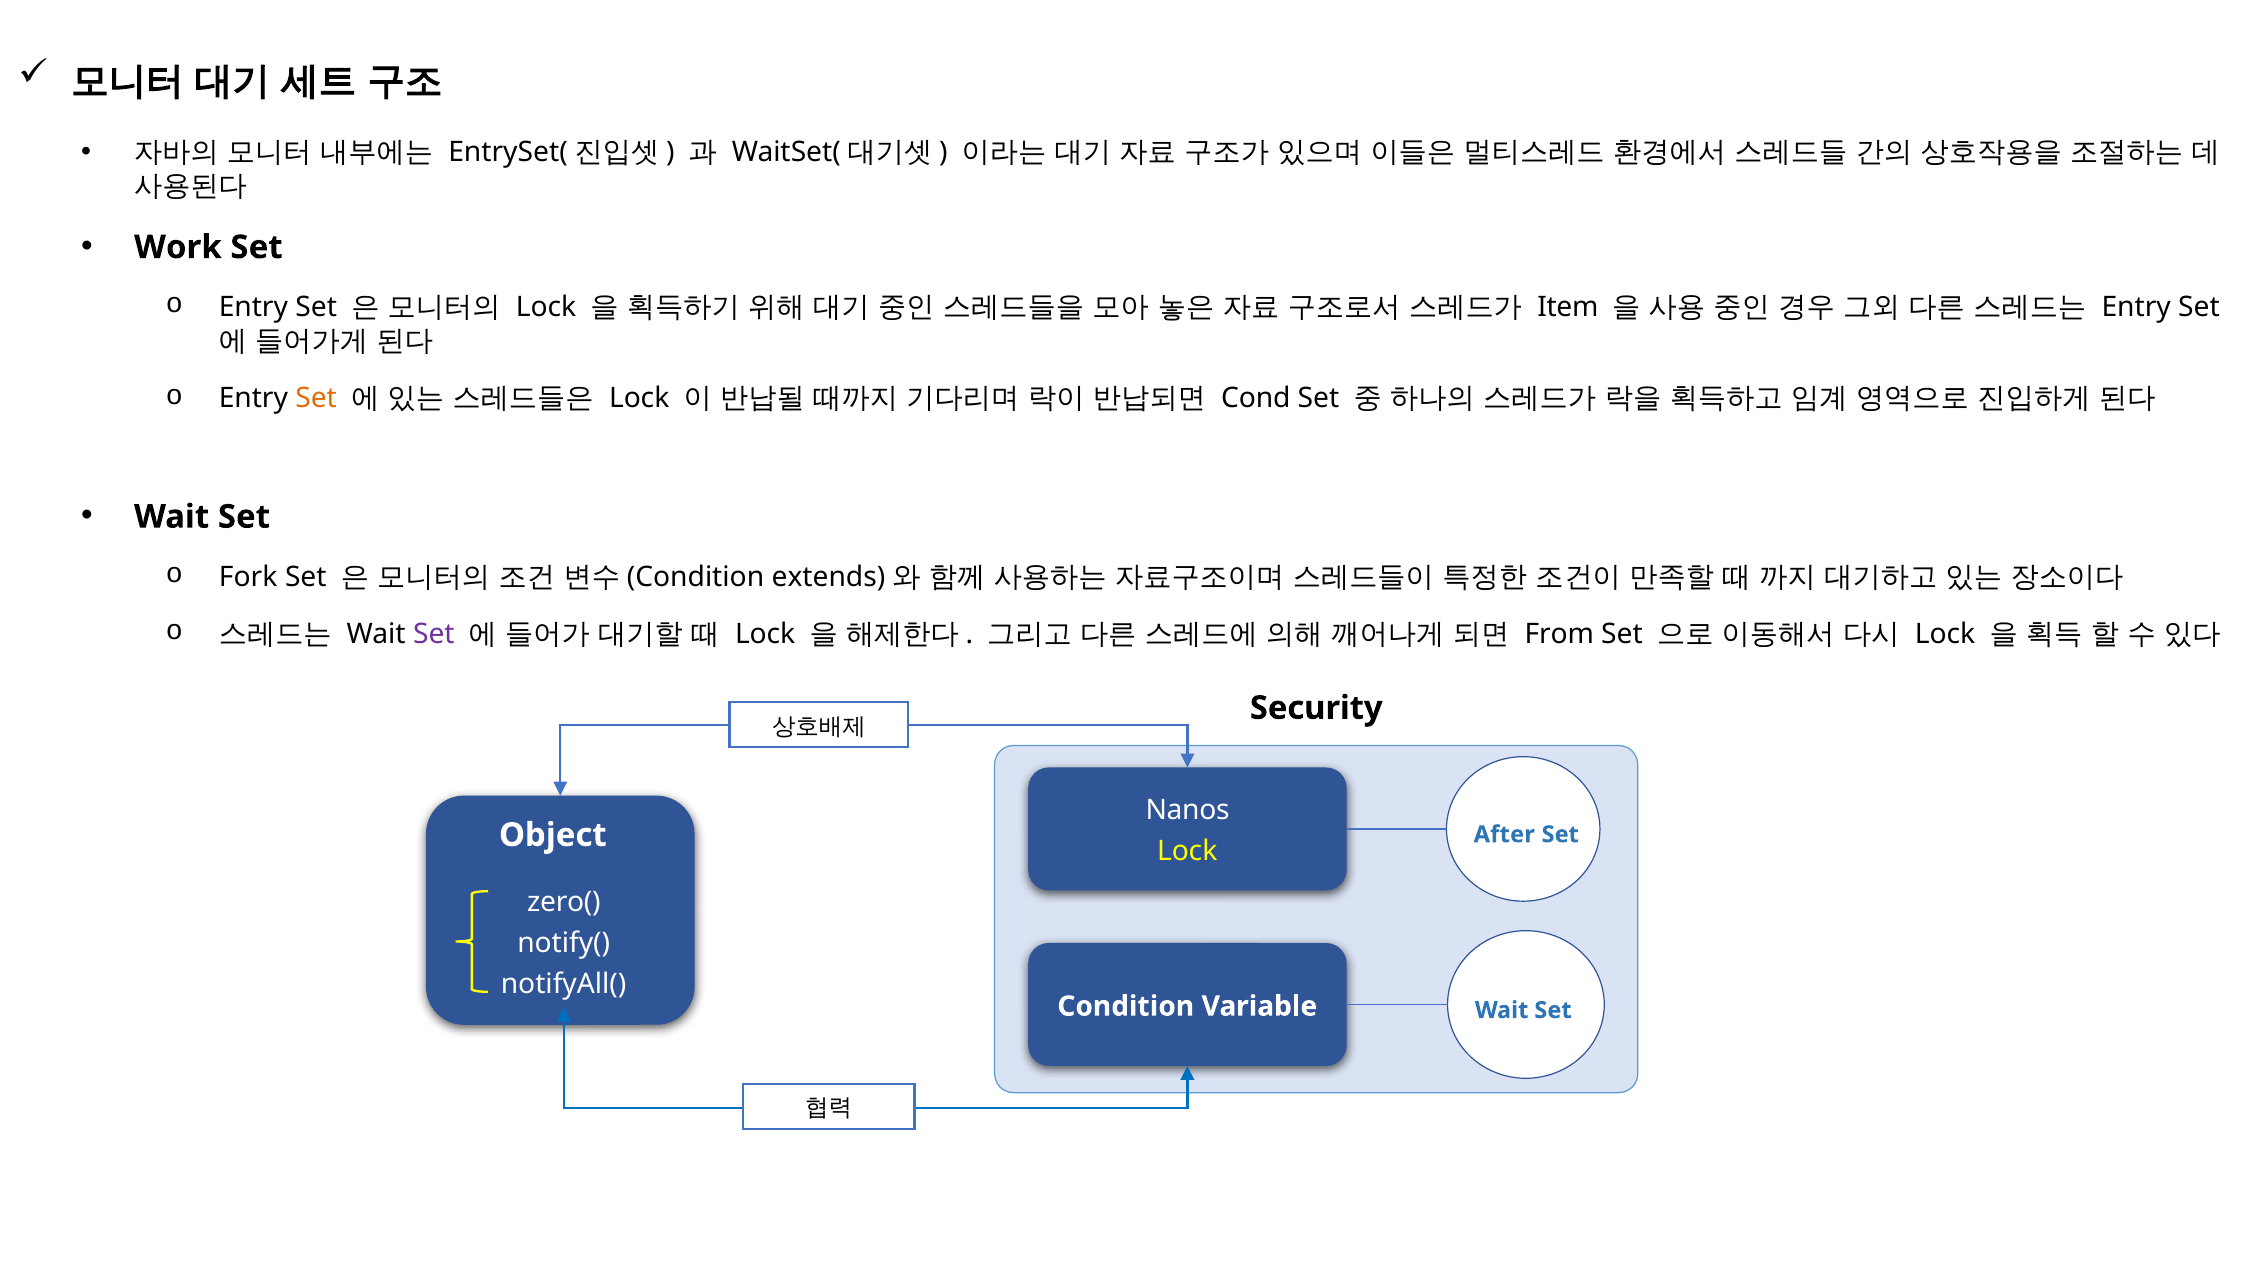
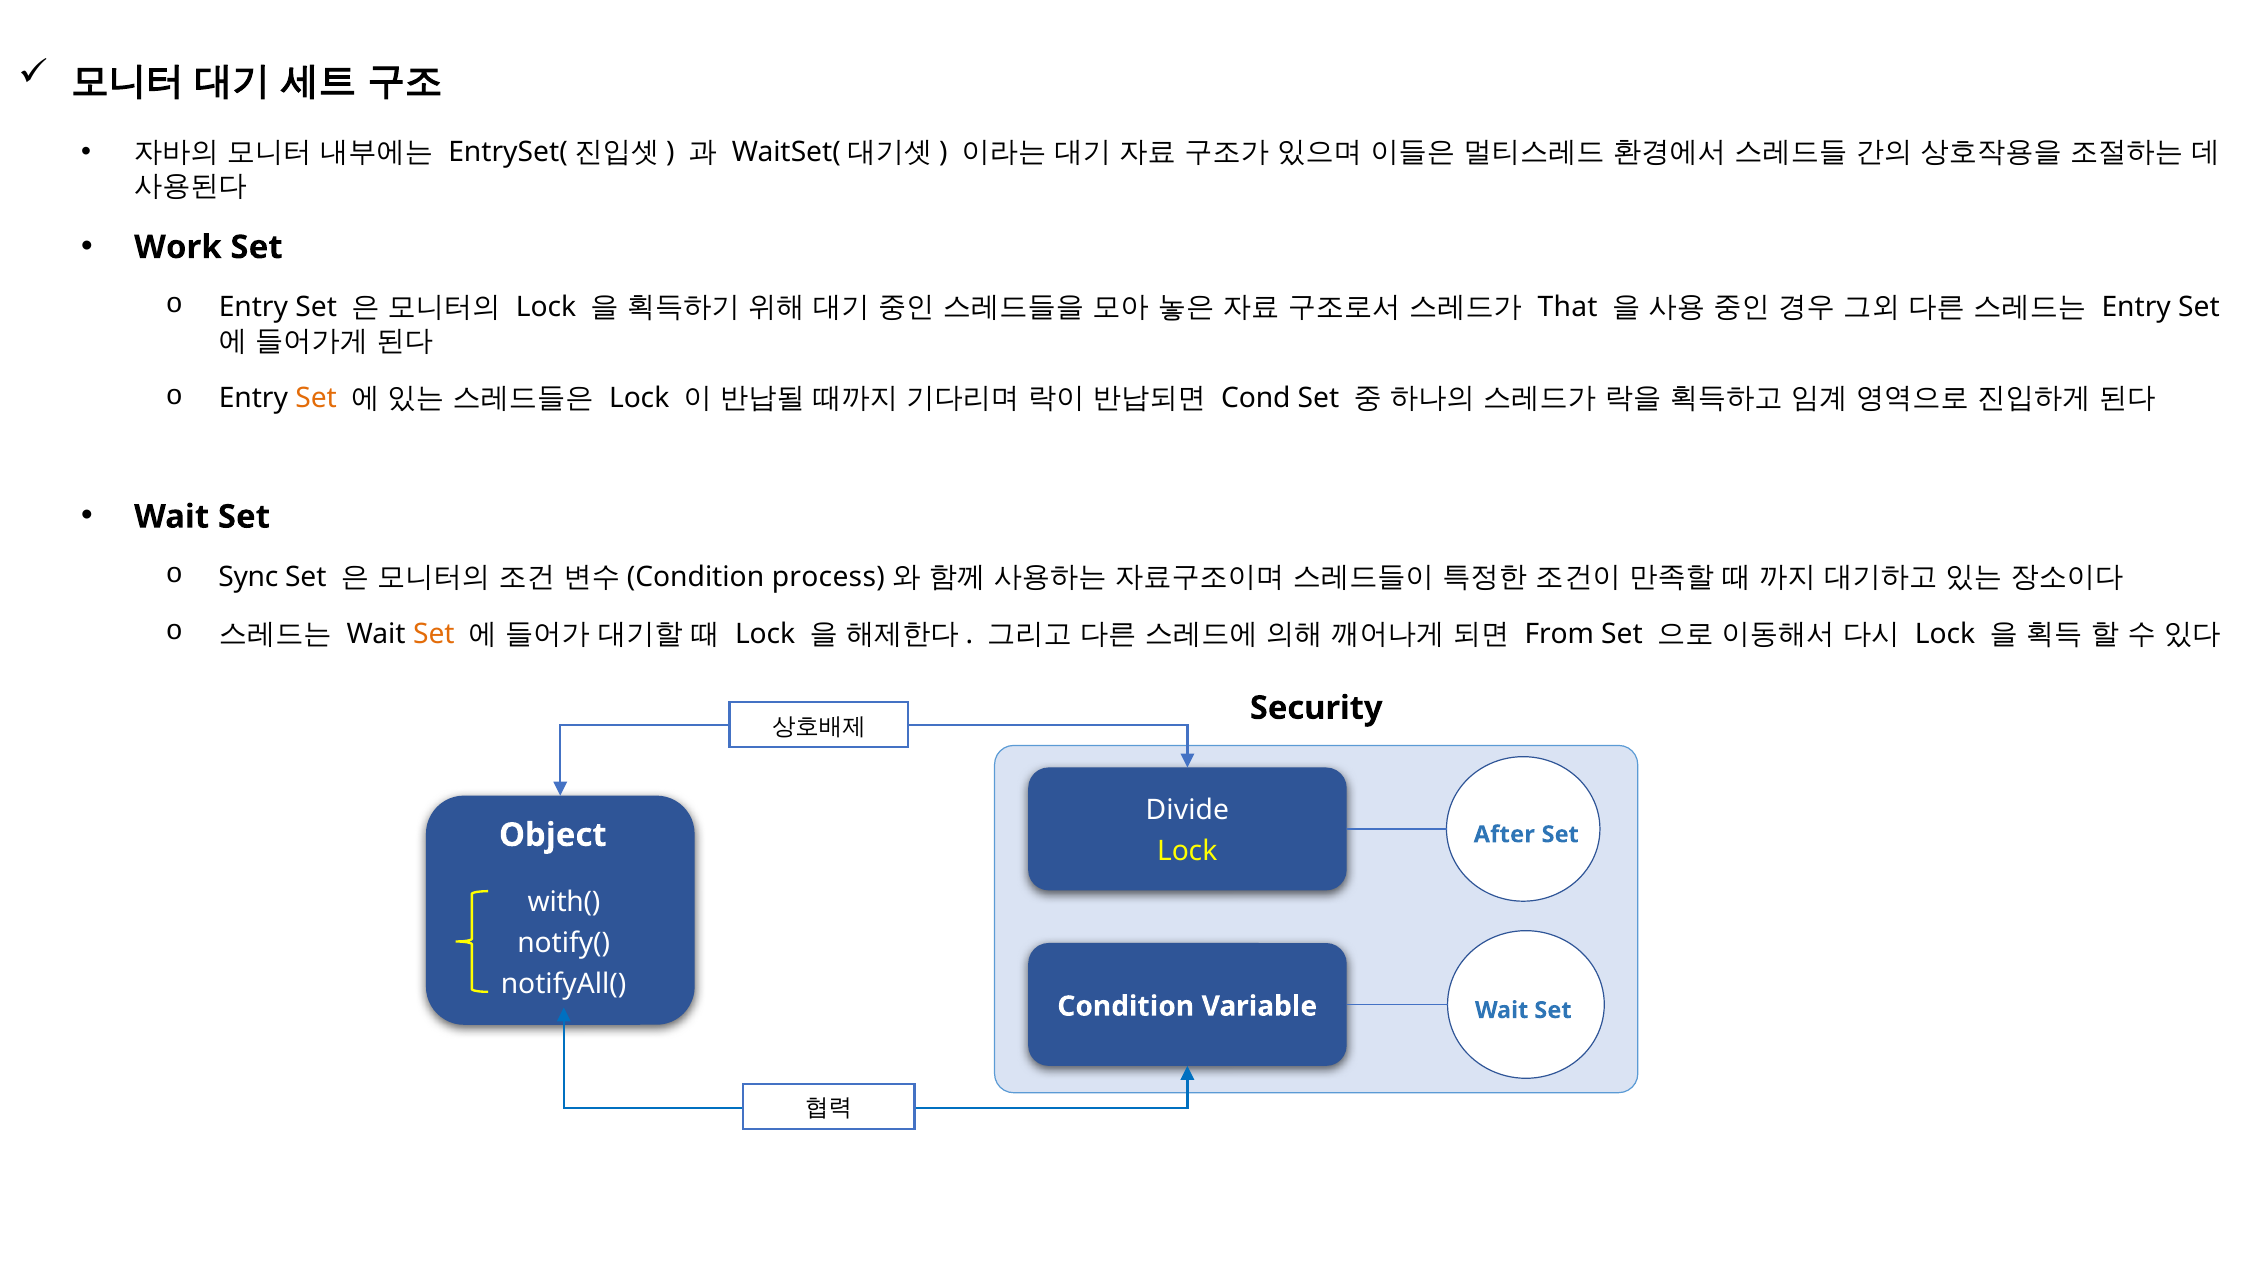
Item: Item -> That (1568, 307)
Fork: Fork -> Sync (248, 576)
extends: extends -> process (828, 576)
Set colour: purple -> orange (434, 634)
Nanos: Nanos -> Divide (1187, 810)
zero(: zero( -> with( (564, 902)
